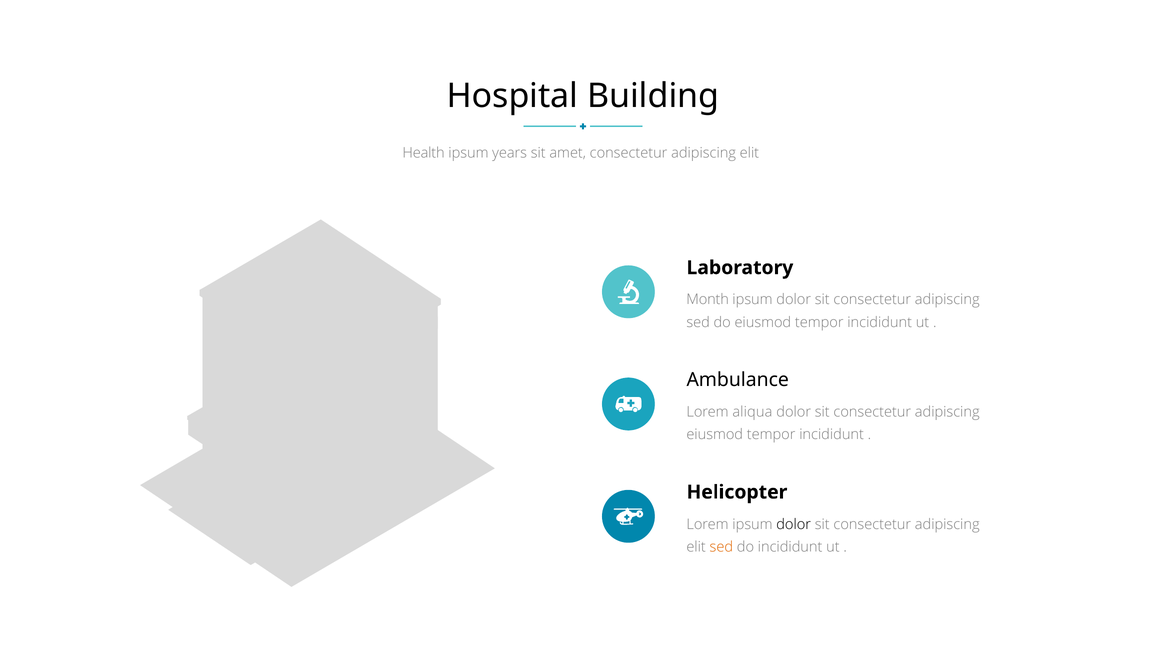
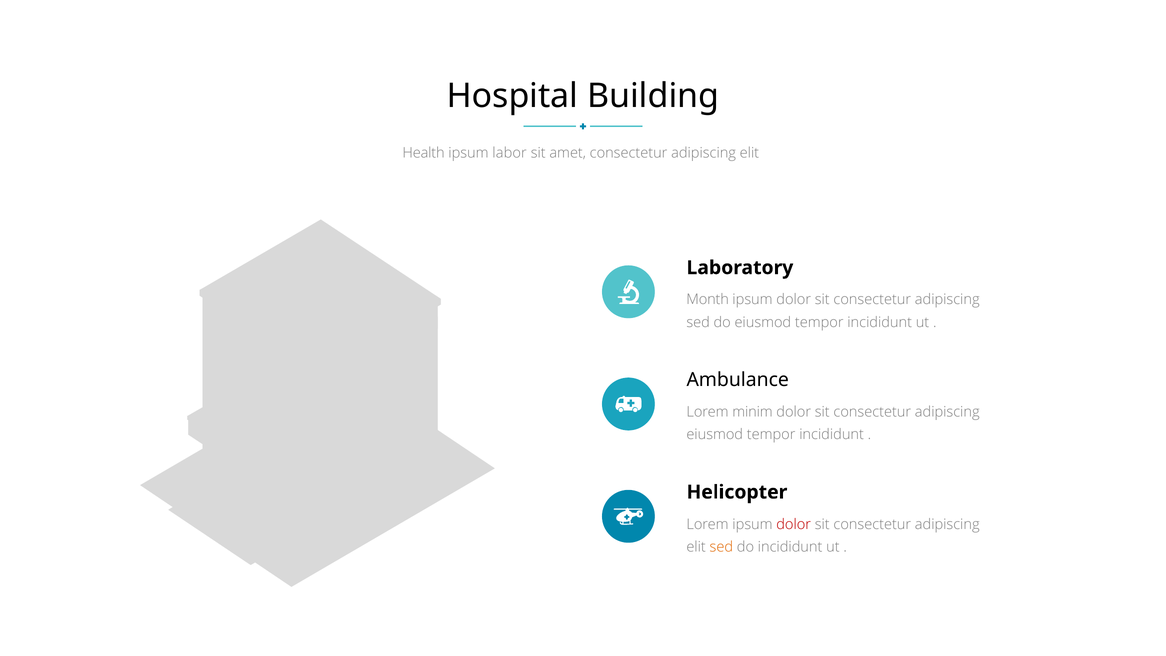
years: years -> labor (510, 153)
aliqua: aliqua -> minim (753, 412)
dolor colour: black -> red (794, 524)
